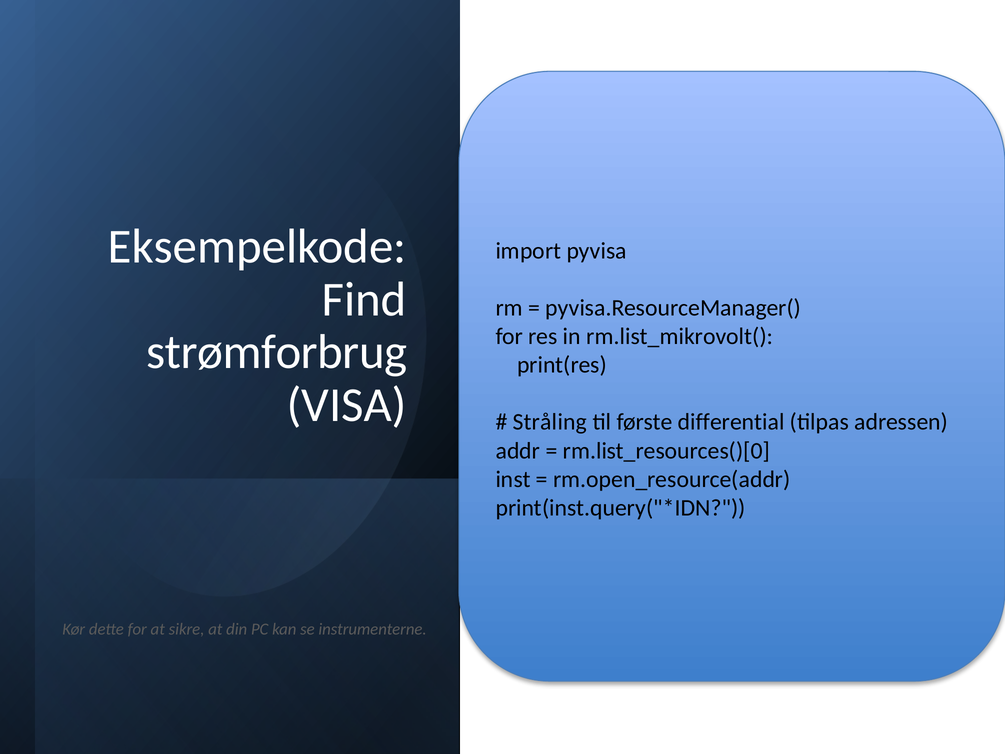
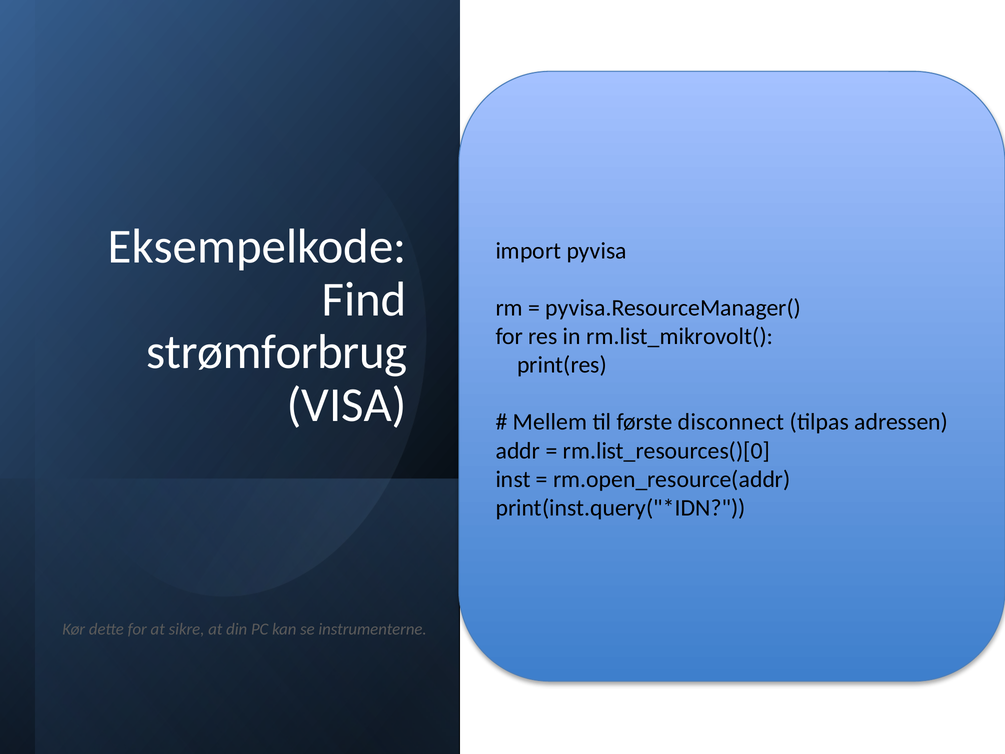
Stråling: Stråling -> Mellem (550, 422)
differential: differential -> disconnect (731, 422)
